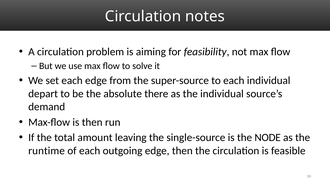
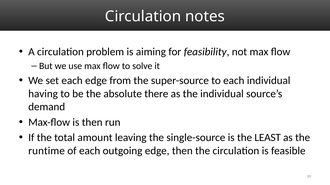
depart: depart -> having (43, 94)
NODE: NODE -> LEAST (268, 138)
